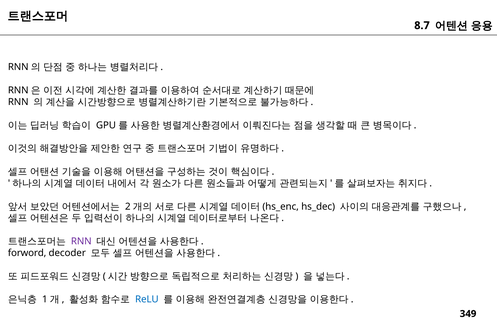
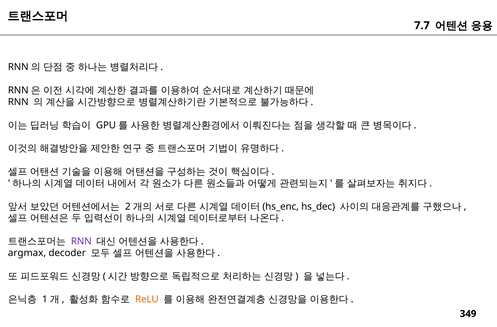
8.7: 8.7 -> 7.7 (422, 25)
forword: forword -> argmax (27, 253)
ReLU colour: blue -> orange (147, 299)
